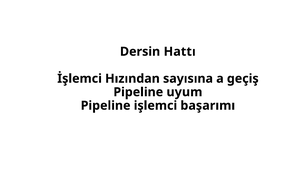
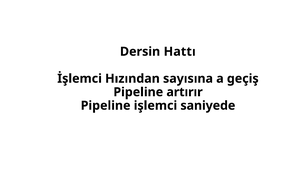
uyum: uyum -> artırır (185, 92)
başarımı: başarımı -> saniyede (208, 105)
